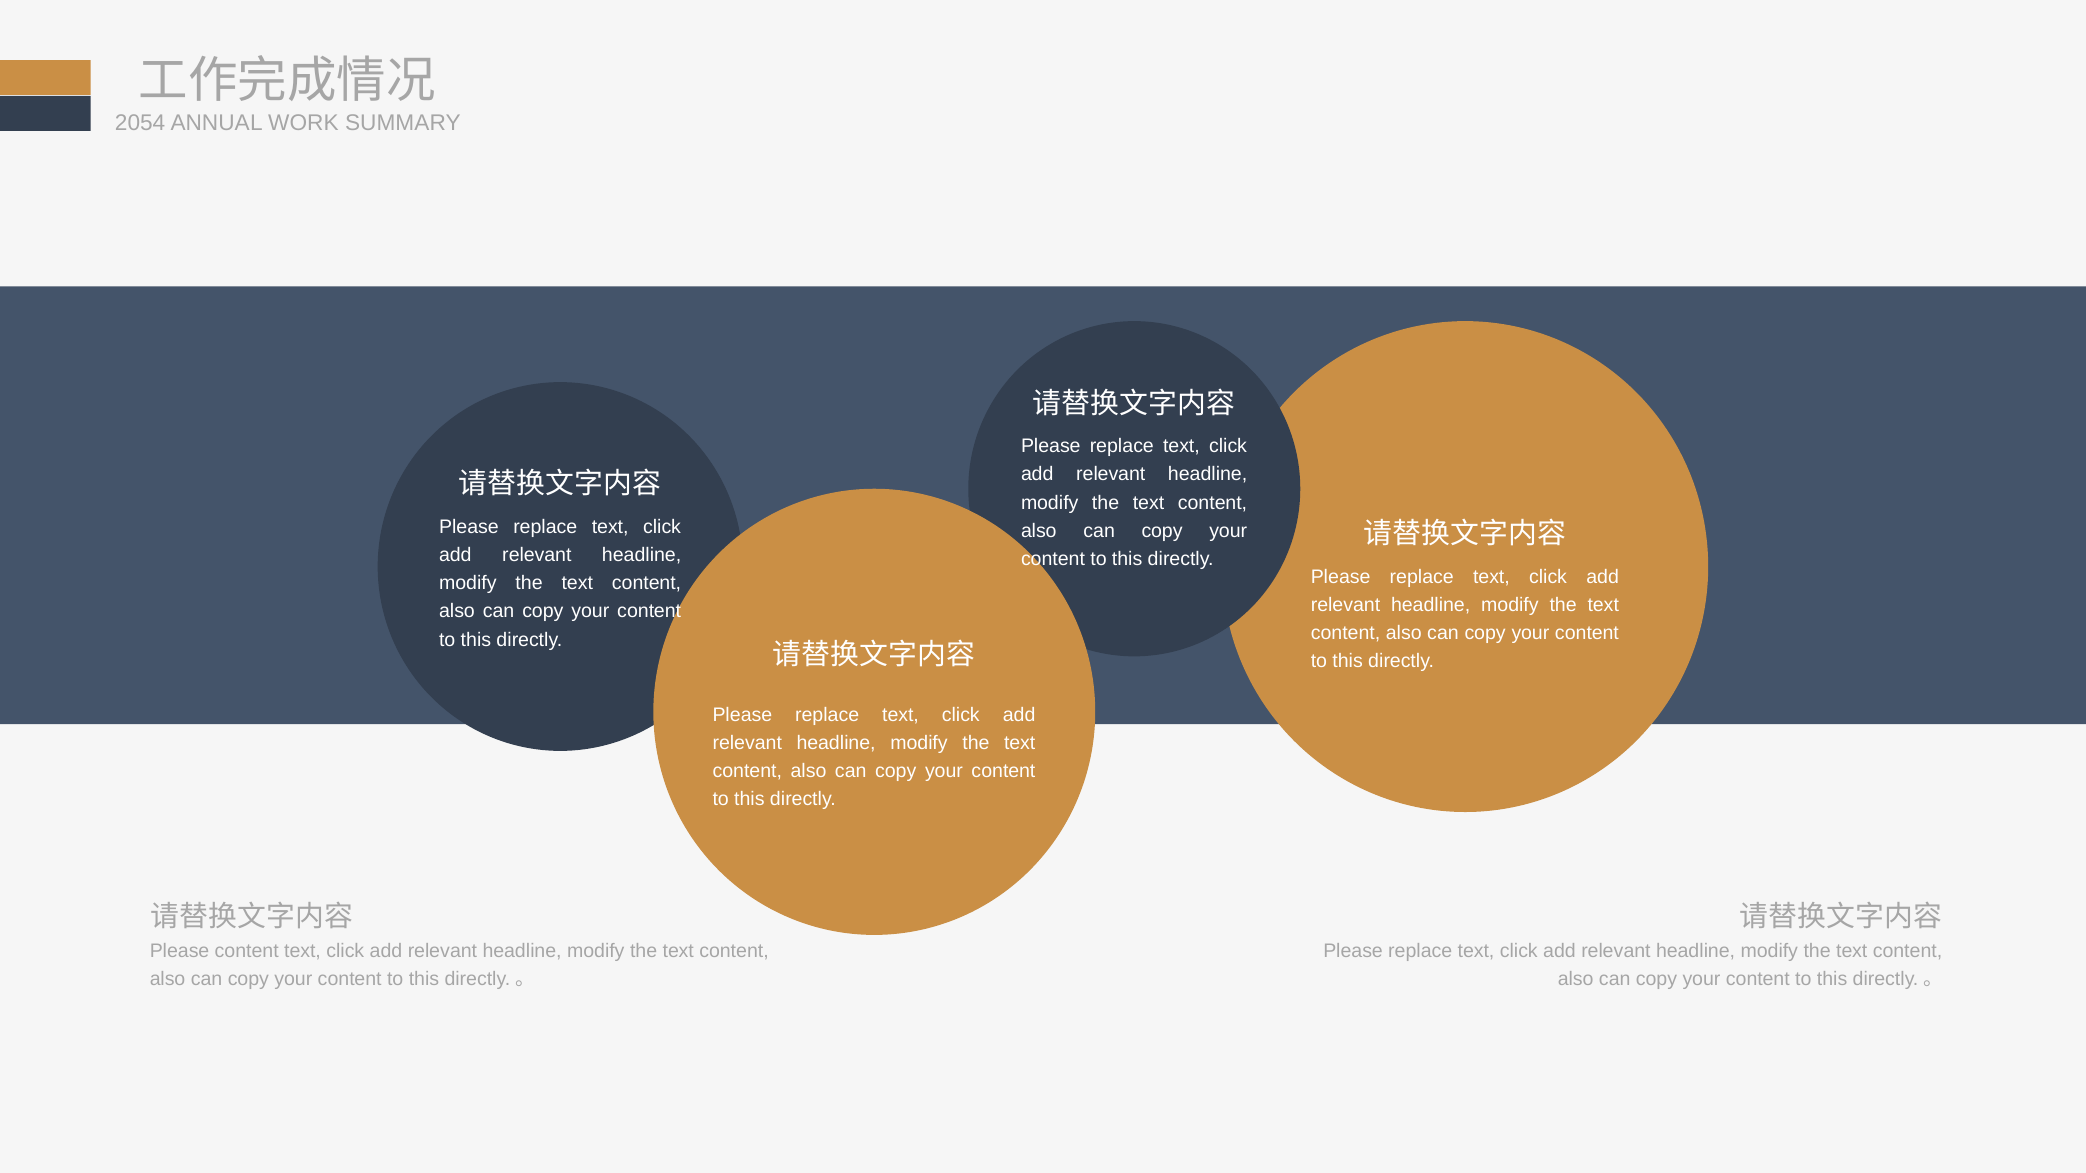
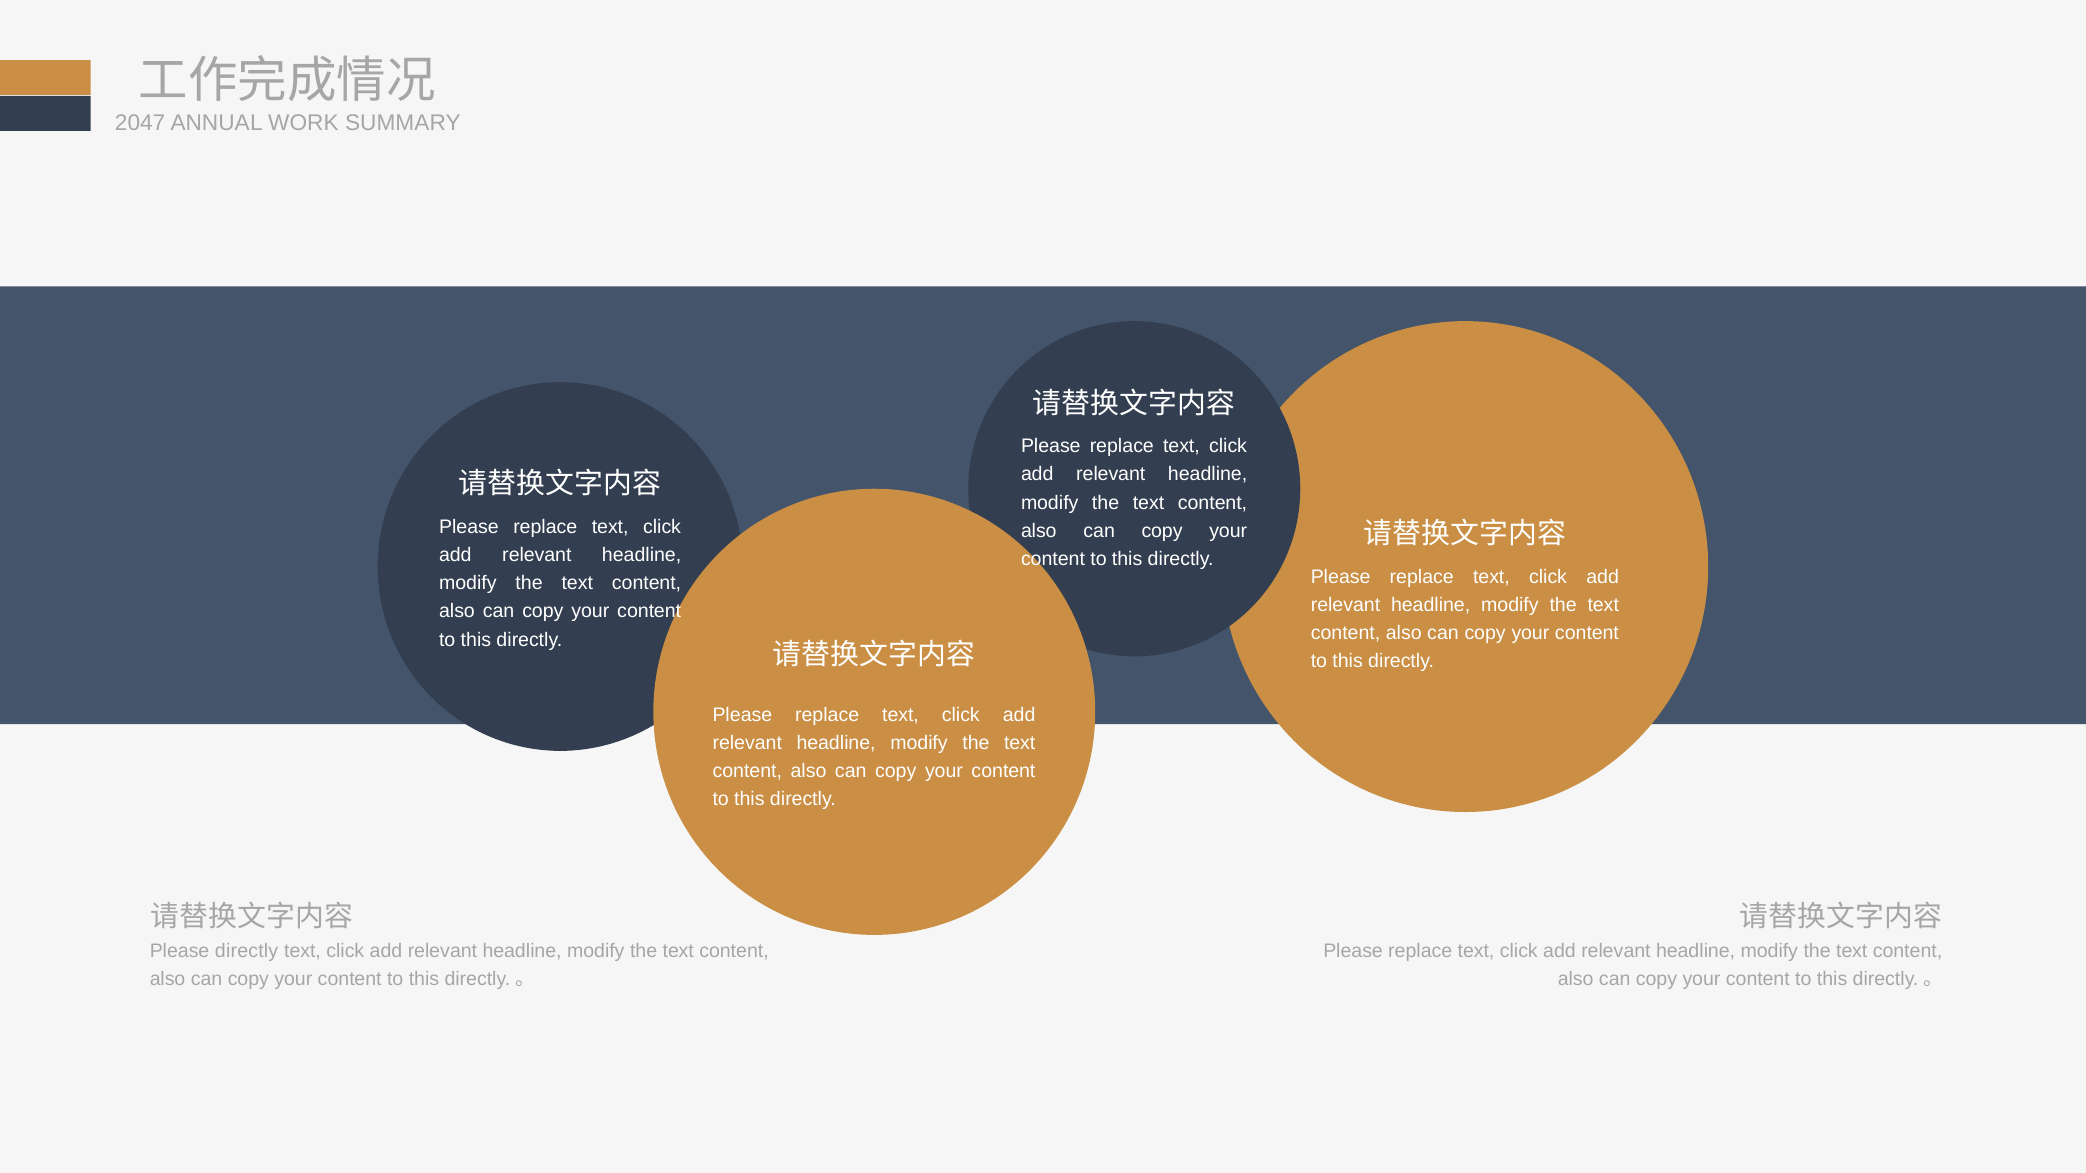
2054: 2054 -> 2047 (140, 123)
Please content: content -> directly (247, 951)
